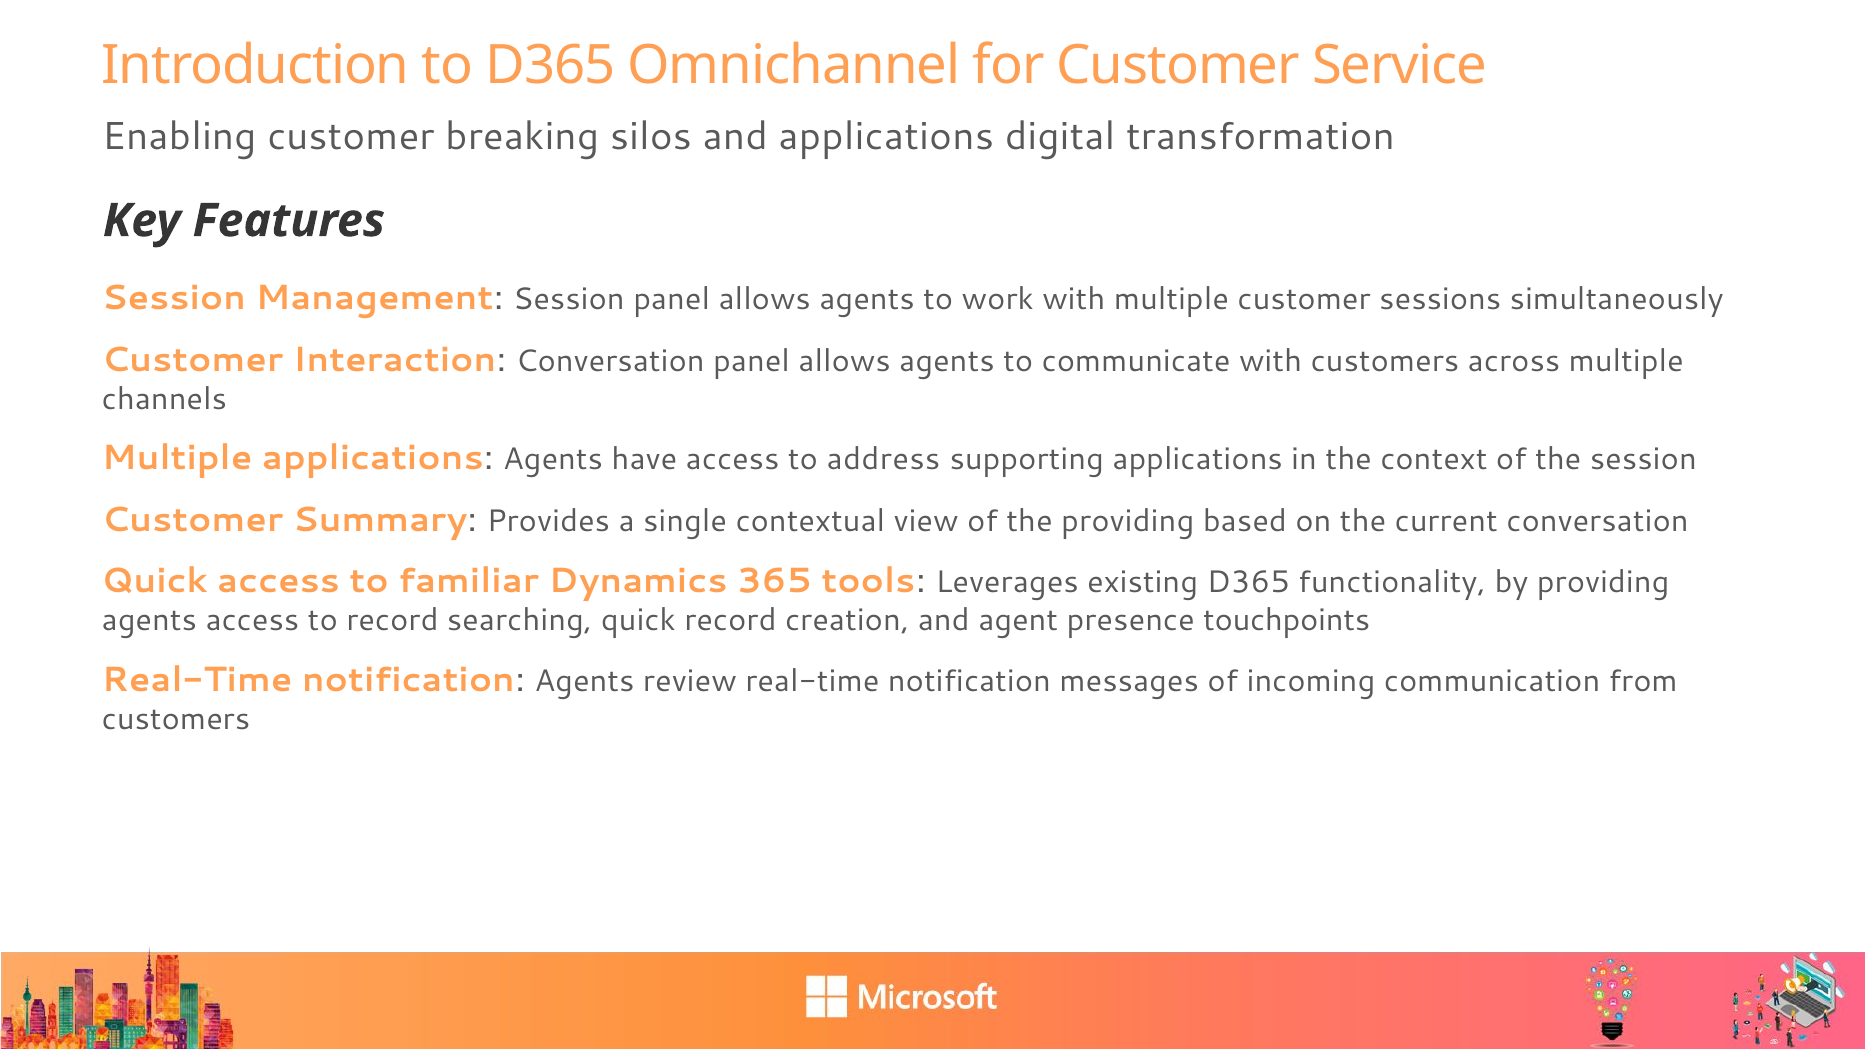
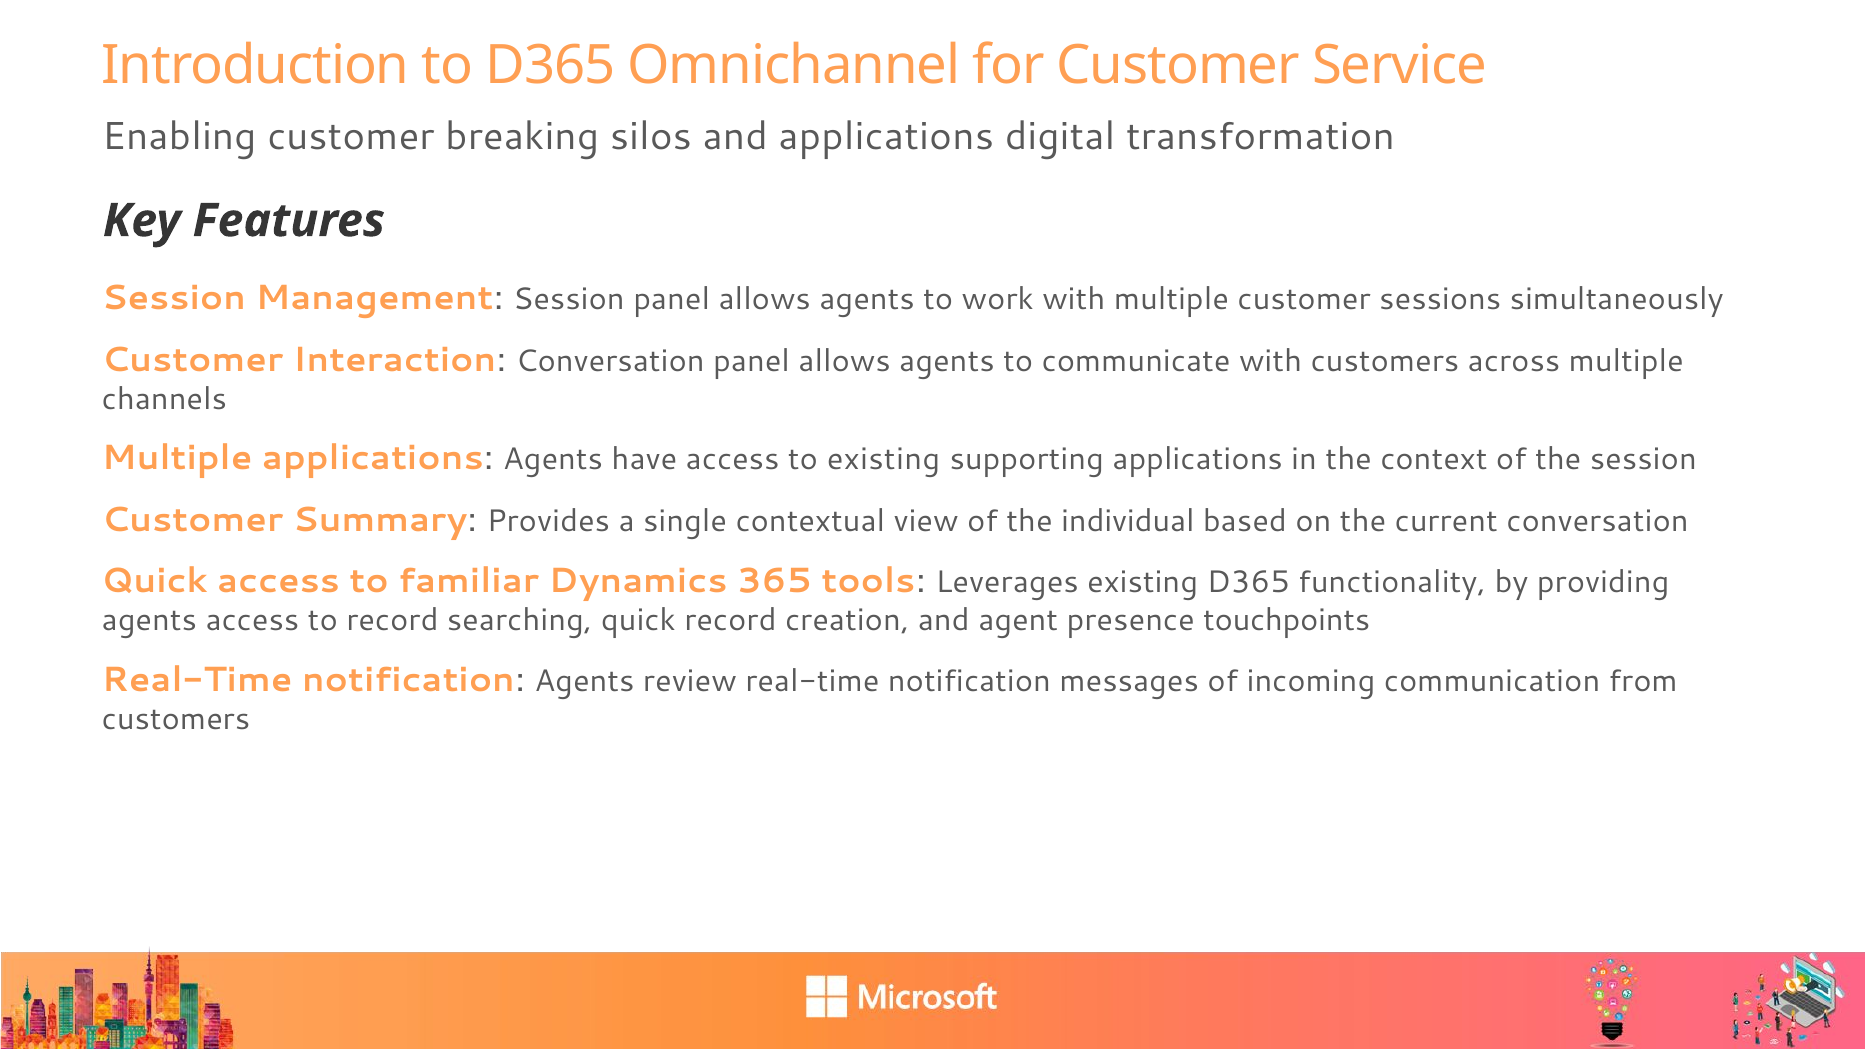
to address: address -> existing (884, 459)
the providing: providing -> individual (1128, 521)
